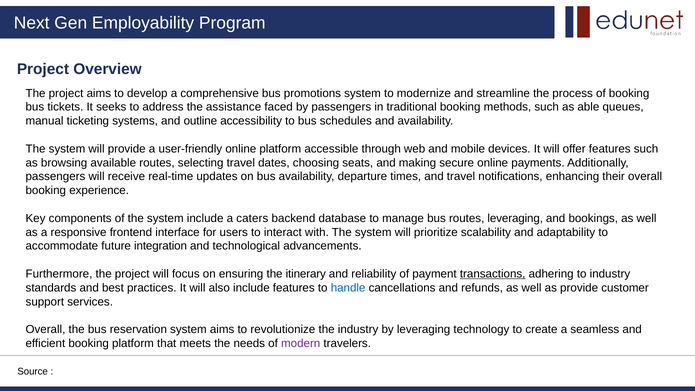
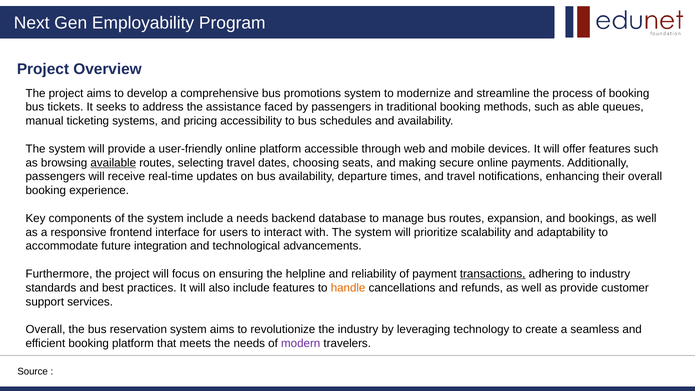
outline: outline -> pricing (200, 121)
available underline: none -> present (113, 163)
a caters: caters -> needs (252, 218)
routes leveraging: leveraging -> expansion (515, 218)
itinerary: itinerary -> helpline (306, 274)
handle colour: blue -> orange (348, 288)
